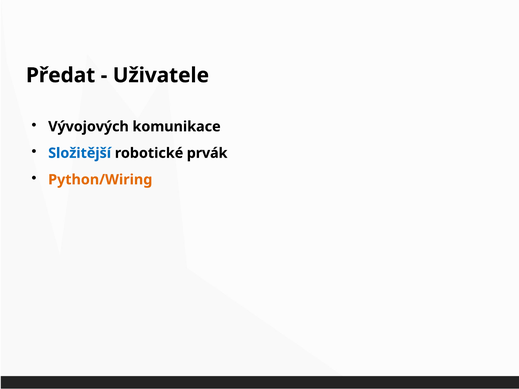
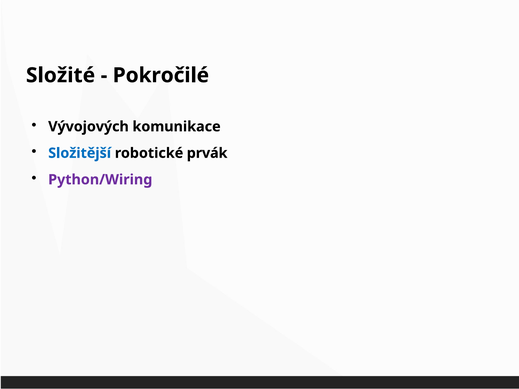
Předat: Předat -> Složité (61, 75)
Uživatele: Uživatele -> Pokročilé (161, 75)
Python/Wiring colour: orange -> purple (100, 180)
